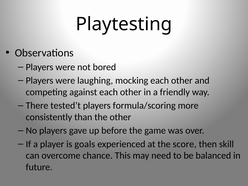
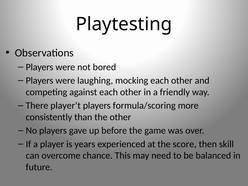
tested’t: tested’t -> player’t (66, 106)
goals: goals -> years (85, 144)
